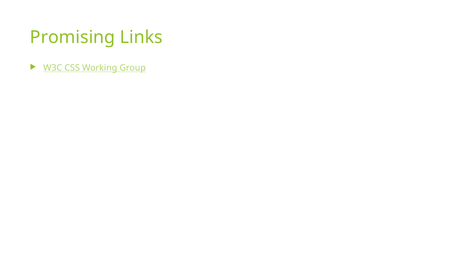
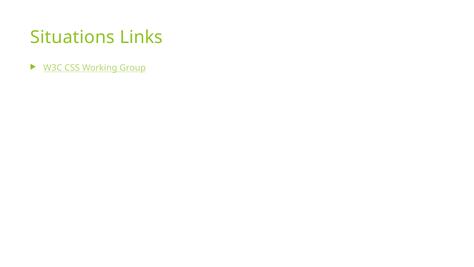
Promising: Promising -> Situations (72, 37)
